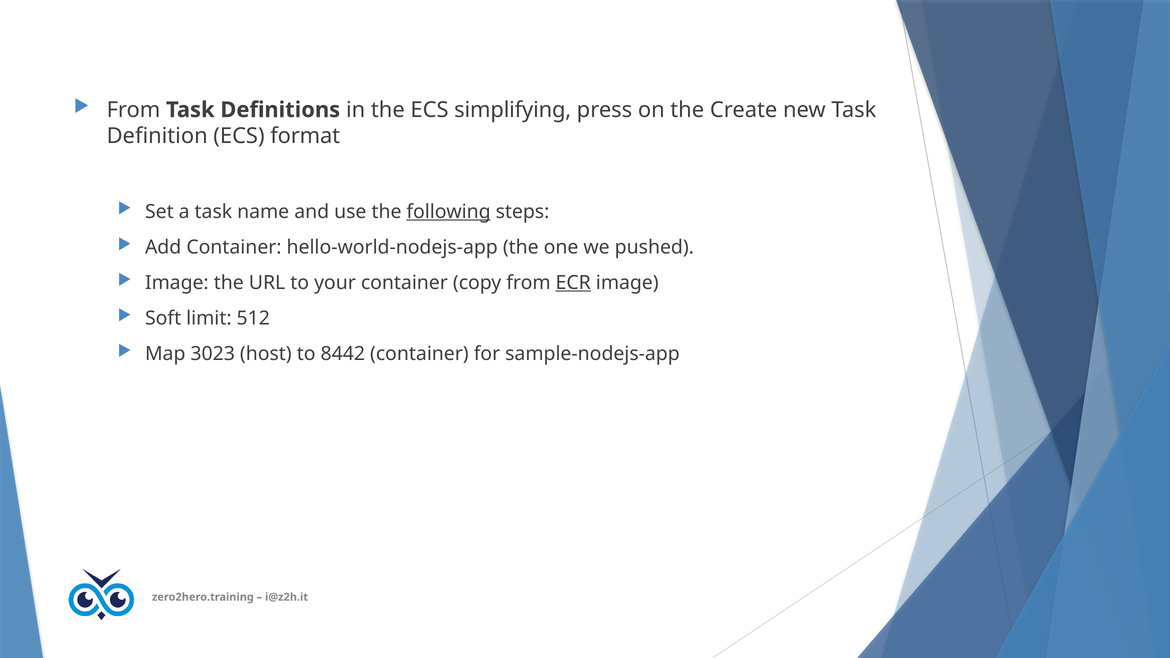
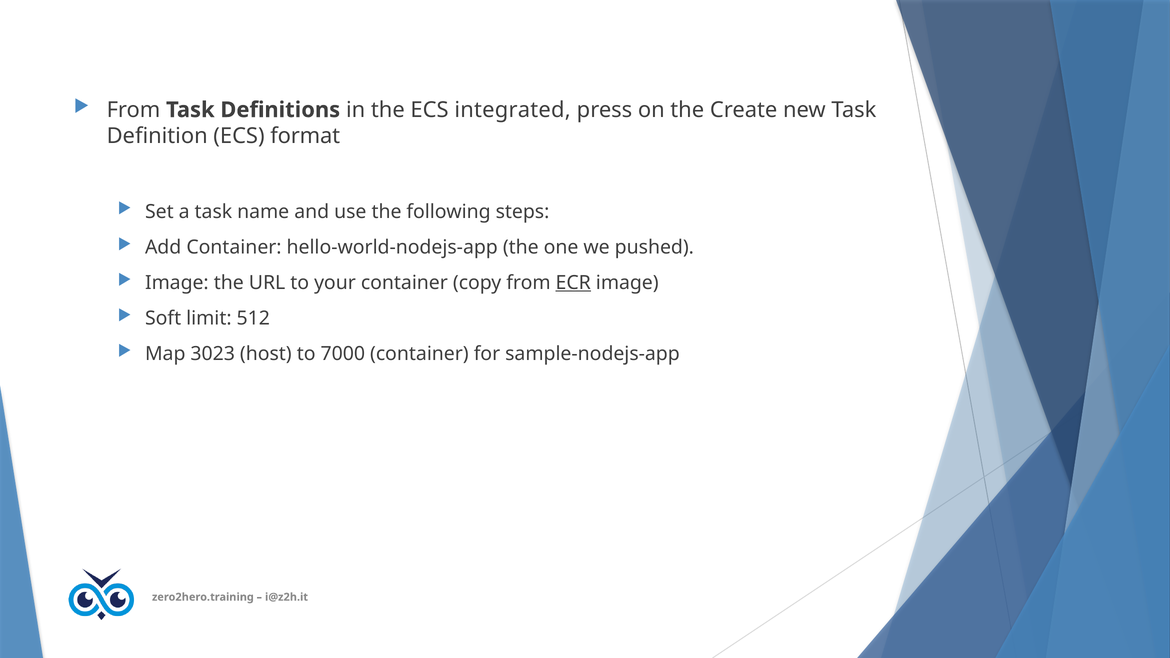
simplifying: simplifying -> integrated (513, 110)
following underline: present -> none (449, 212)
8442: 8442 -> 7000 (343, 354)
